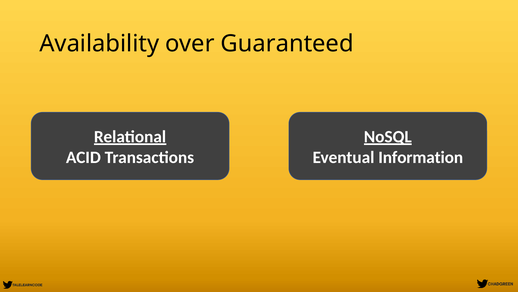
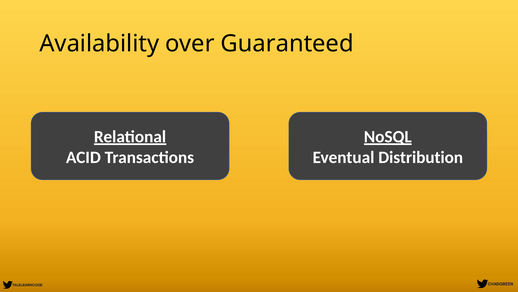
Information: Information -> Distribution (421, 157)
